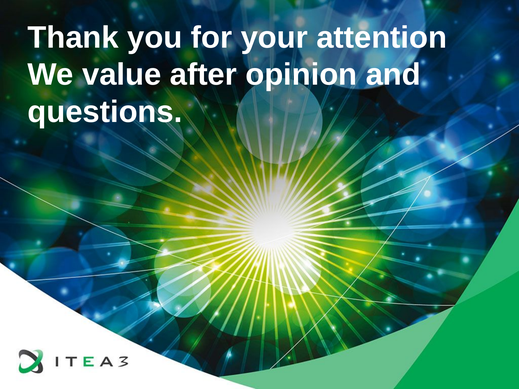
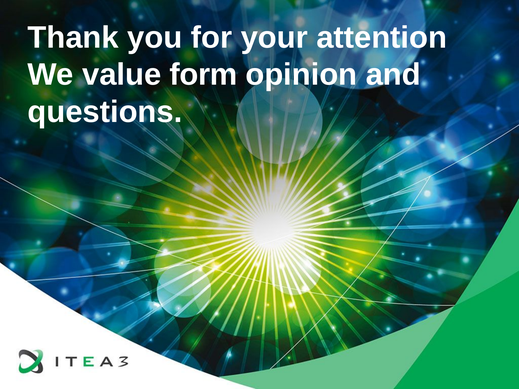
after: after -> form (204, 75)
